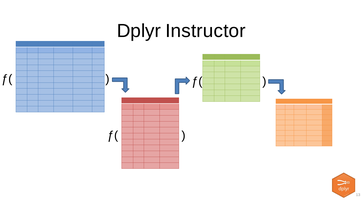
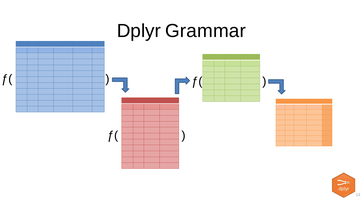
Instructor: Instructor -> Grammar (206, 31)
